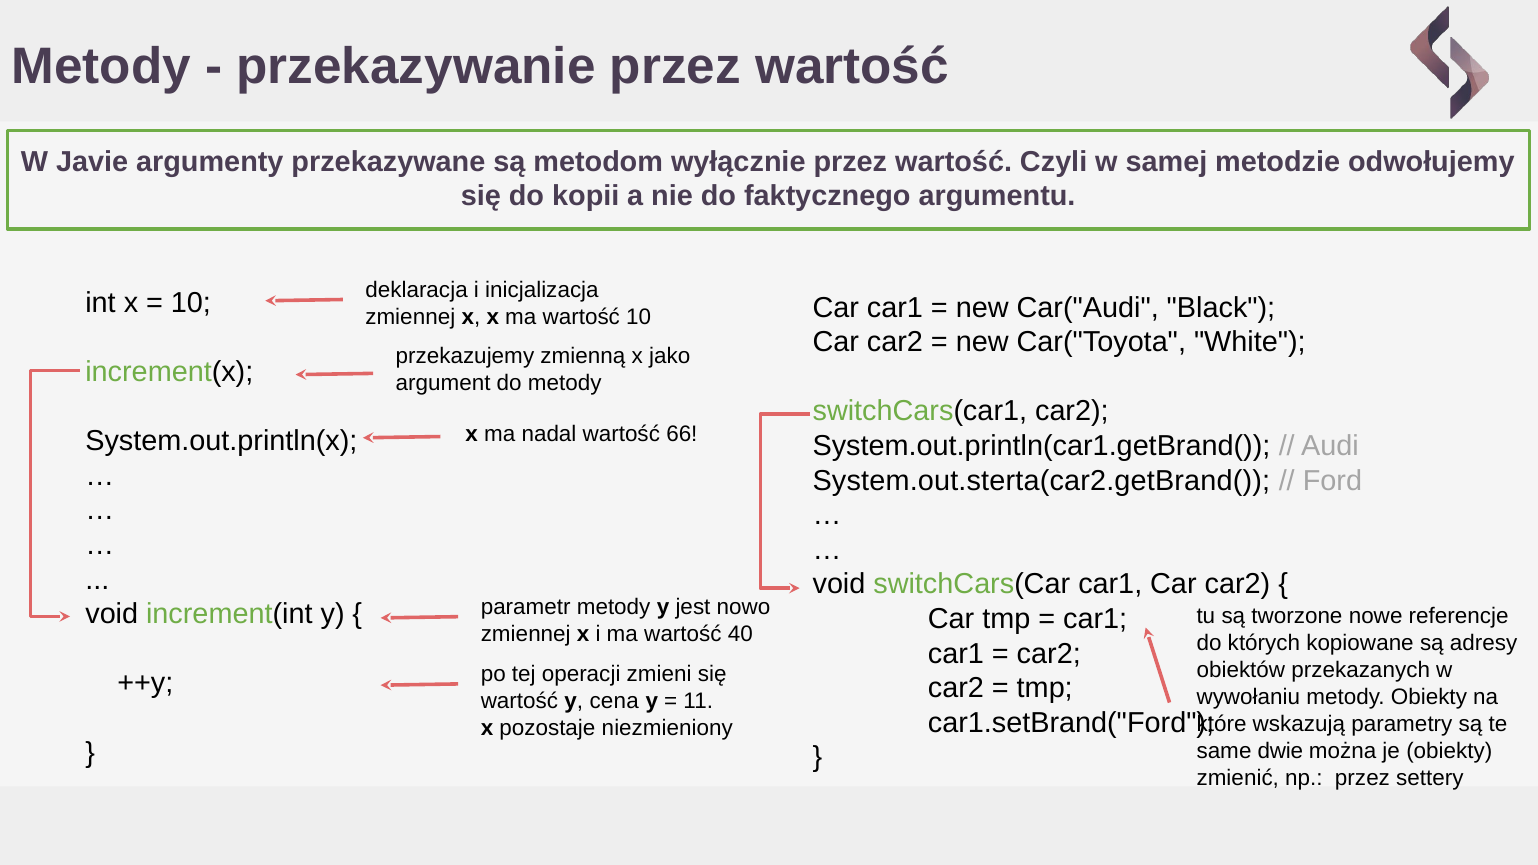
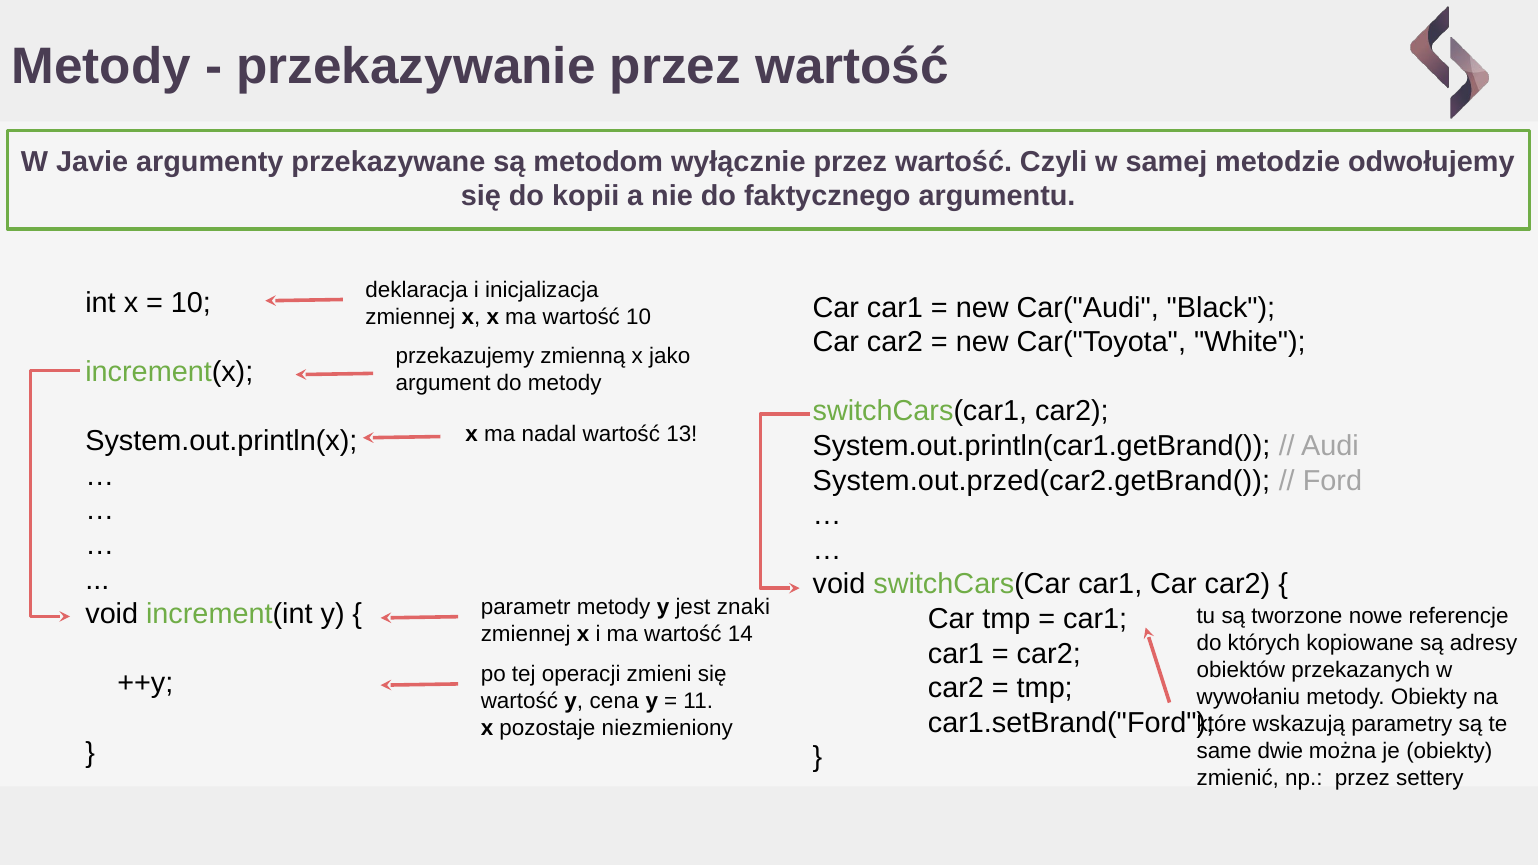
66: 66 -> 13 (682, 434)
System.out.sterta(car2.getBrand(: System.out.sterta(car2.getBrand( -> System.out.przed(car2.getBrand( (1041, 481)
nowo: nowo -> znaki (743, 607)
40: 40 -> 14 (740, 634)
